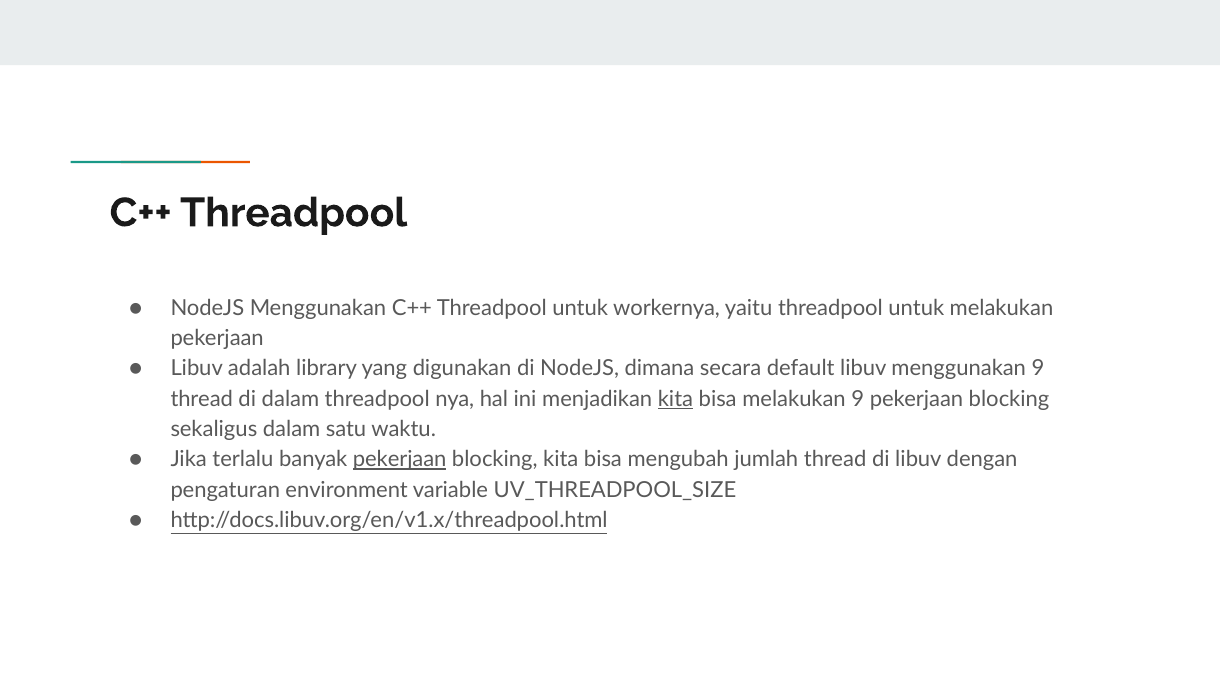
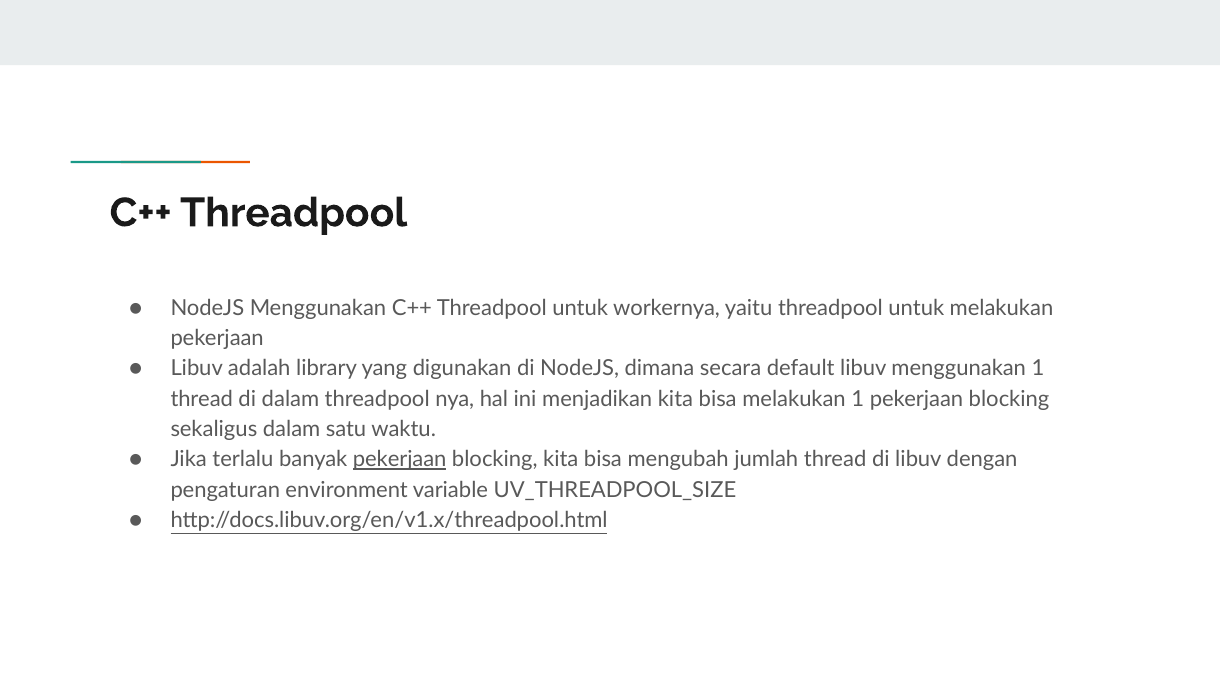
menggunakan 9: 9 -> 1 (1038, 369)
kita underline: present -> none (675, 399)
melakukan 9: 9 -> 1 (858, 399)
